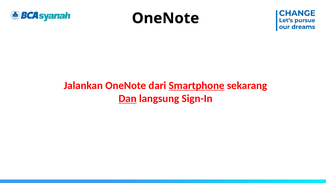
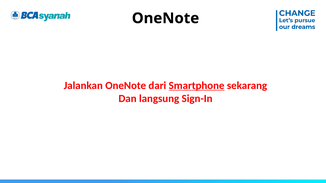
Dan underline: present -> none (128, 99)
